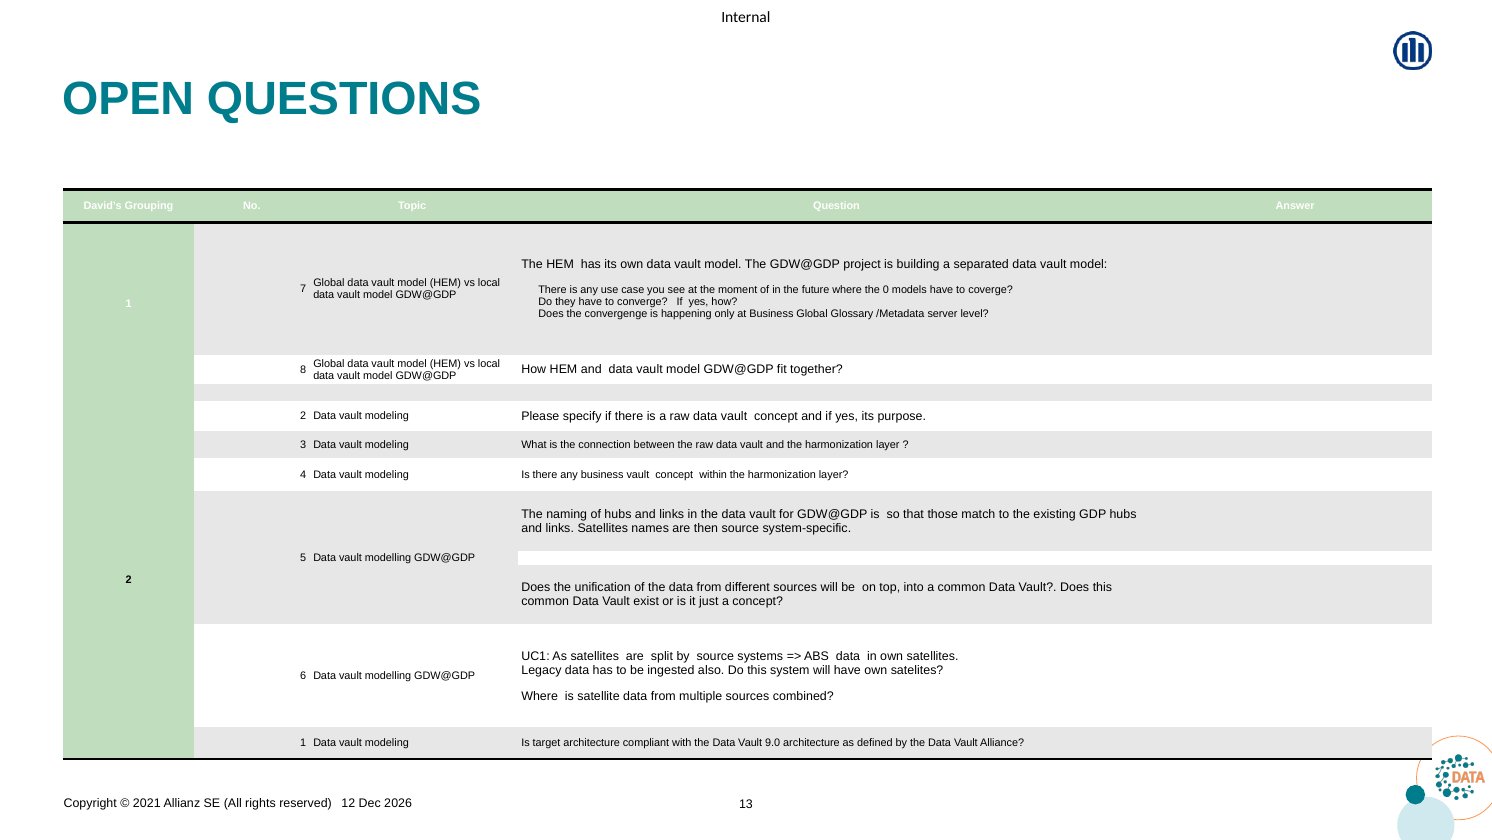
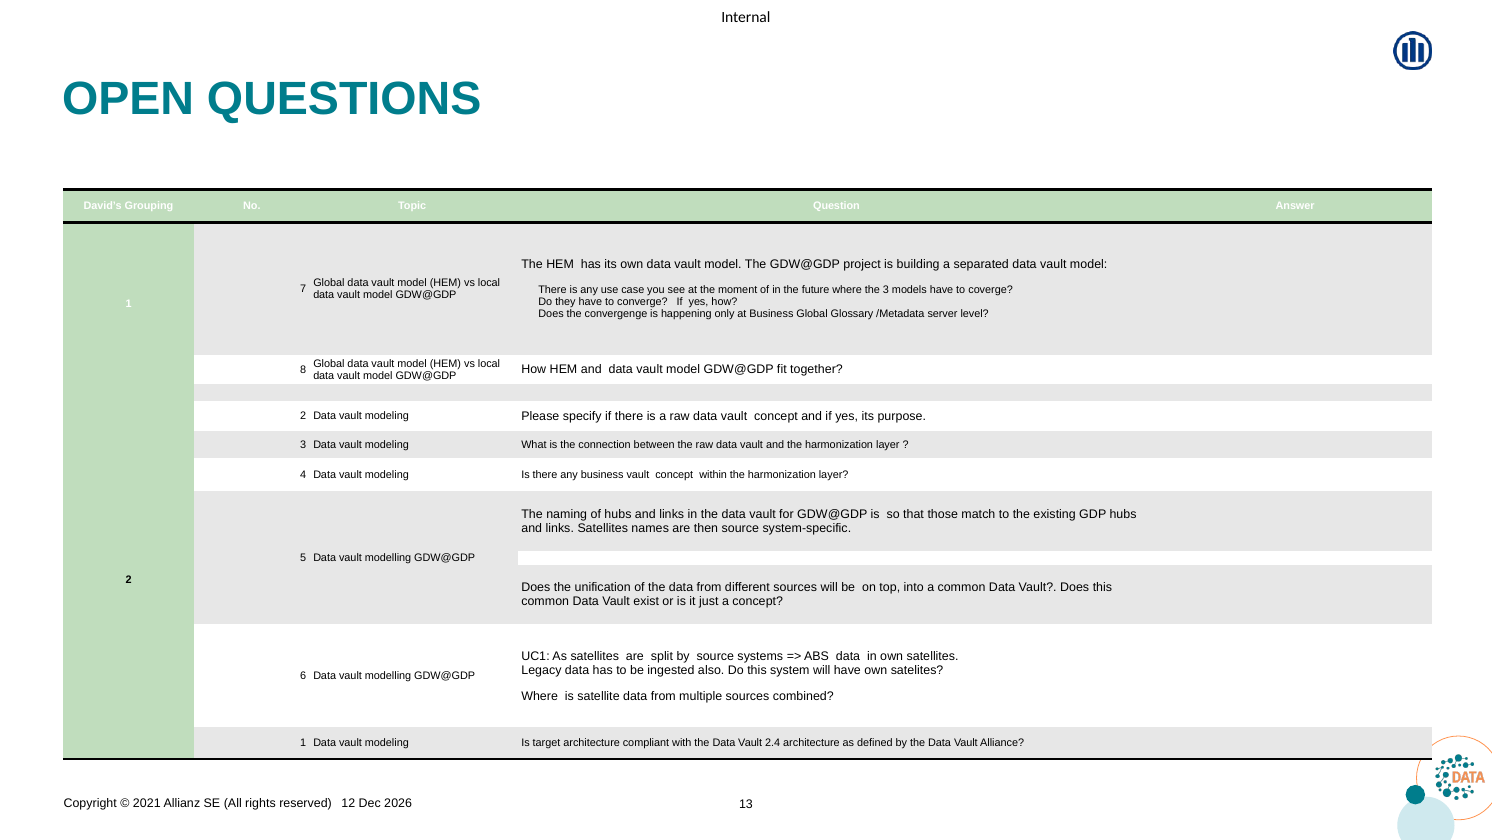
the 0: 0 -> 3 (886, 289)
9.0: 9.0 -> 2.4 (773, 743)
